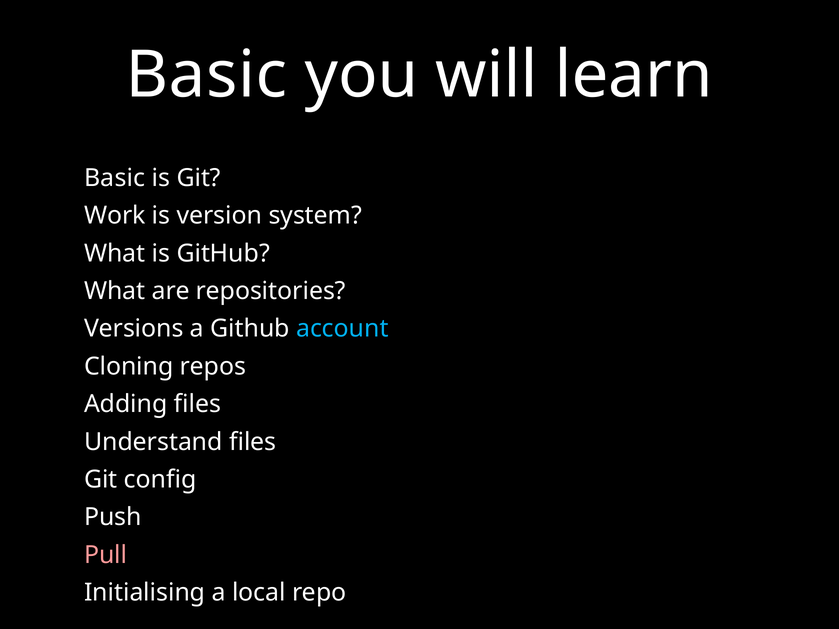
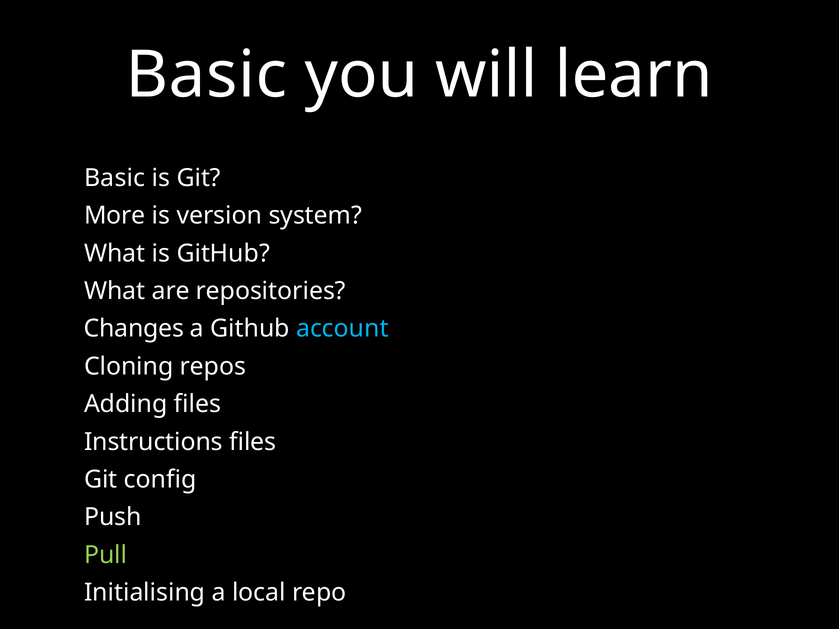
Work: Work -> More (115, 216)
Versions: Versions -> Changes (134, 329)
Understand: Understand -> Instructions (153, 442)
Pull colour: pink -> light green (106, 555)
